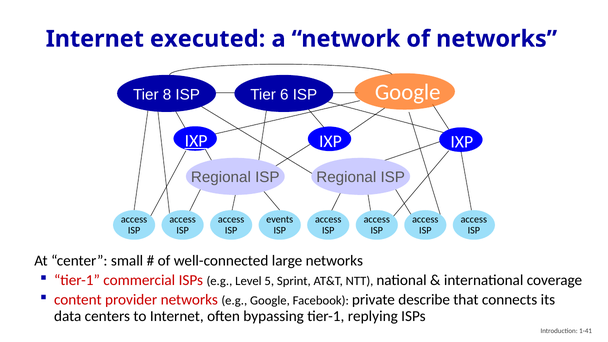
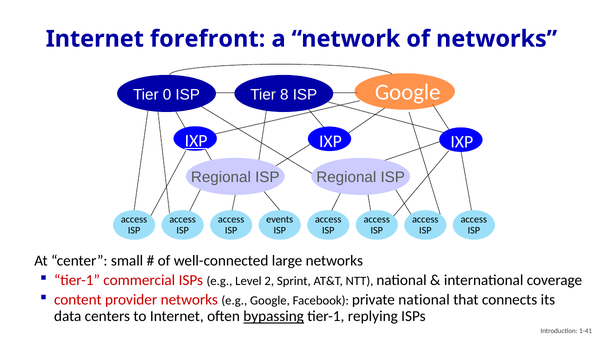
executed: executed -> forefront (208, 39)
8: 8 -> 0 (167, 95)
6: 6 -> 8 (284, 95)
5: 5 -> 2 (269, 281)
private describe: describe -> national (424, 300)
bypassing underline: none -> present (274, 316)
